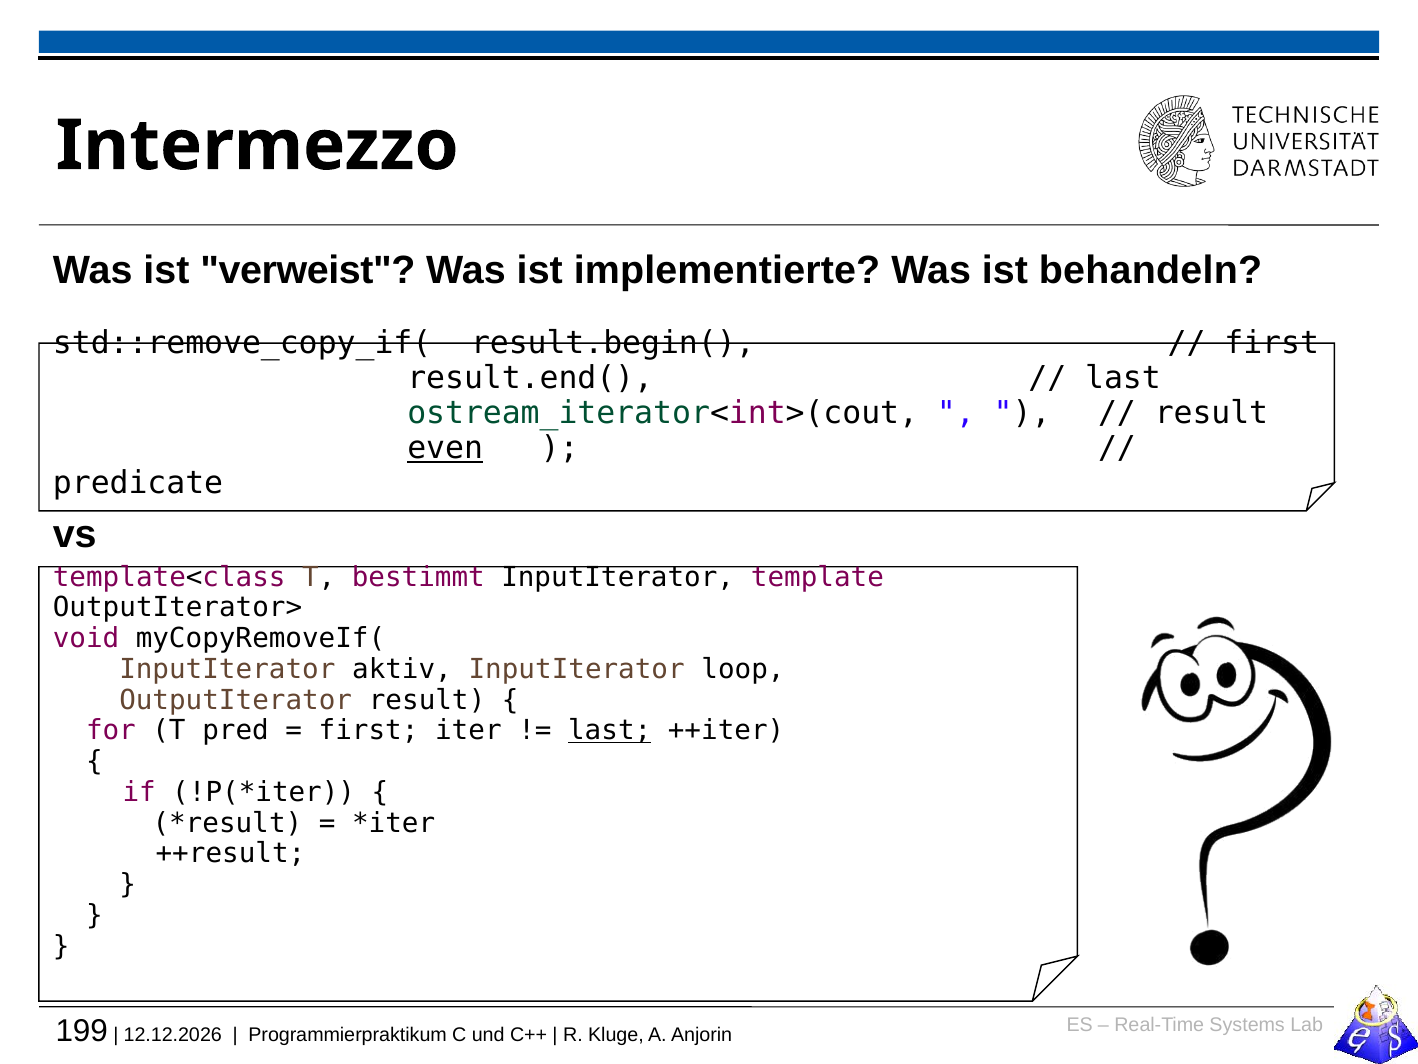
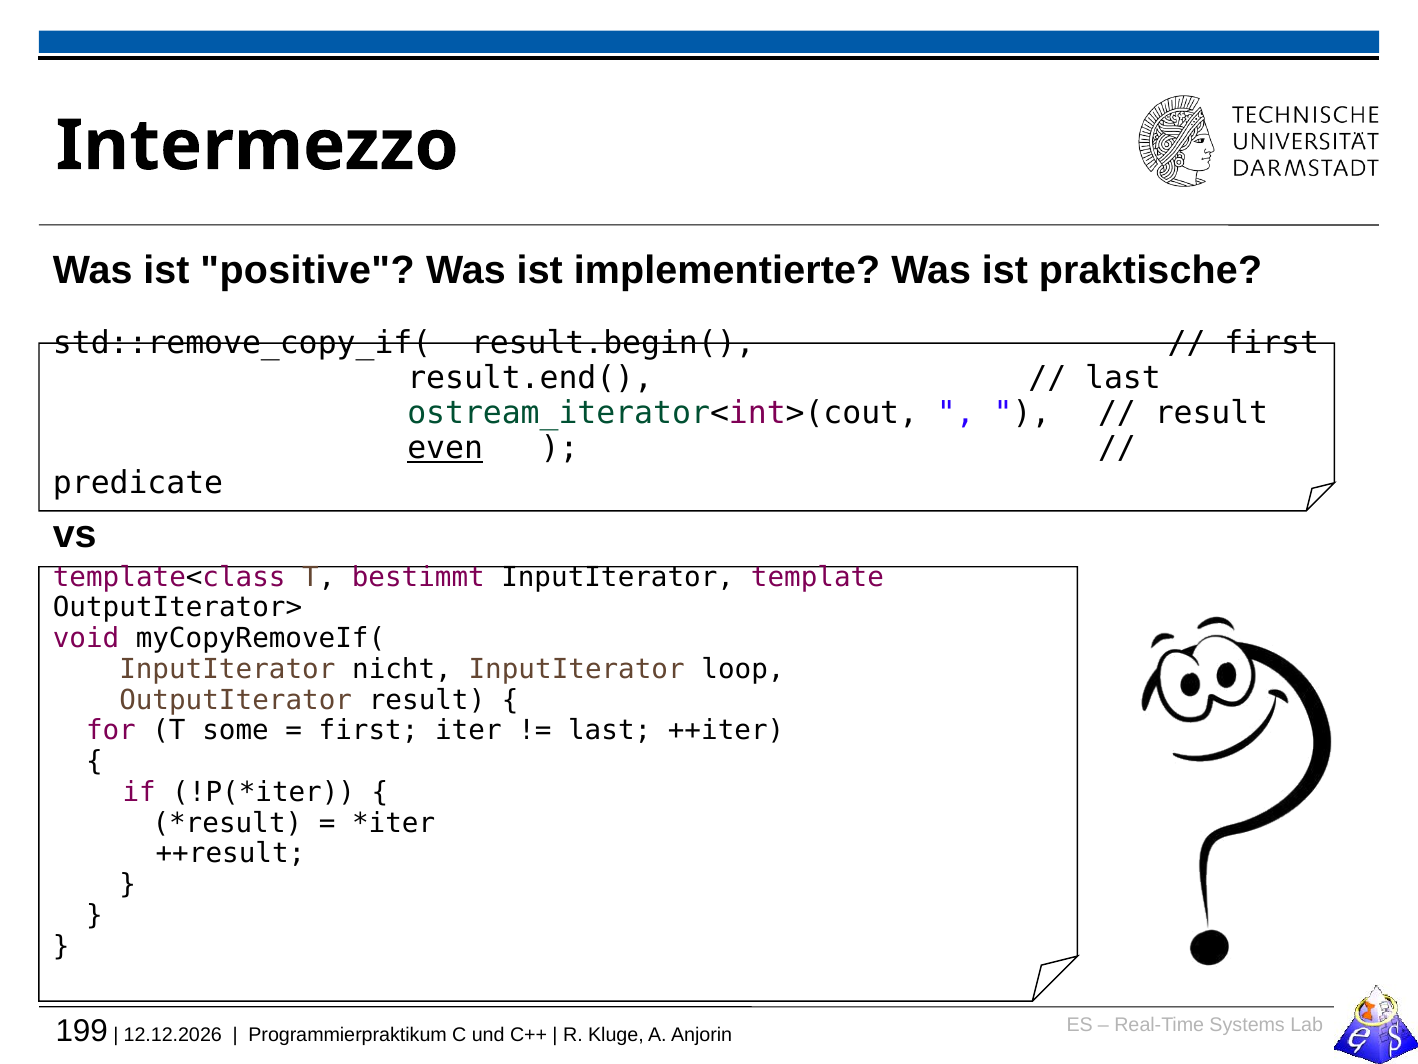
verweist: verweist -> positive (308, 271)
behandeln: behandeln -> praktische (1150, 271)
aktiv: aktiv -> nicht (402, 669)
pred: pred -> some (236, 730)
last underline: present -> none (610, 730)
